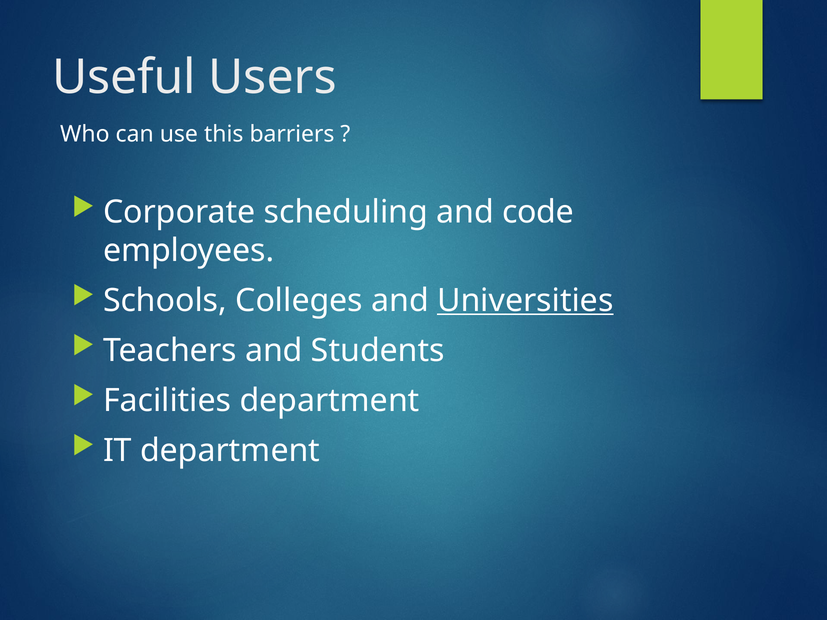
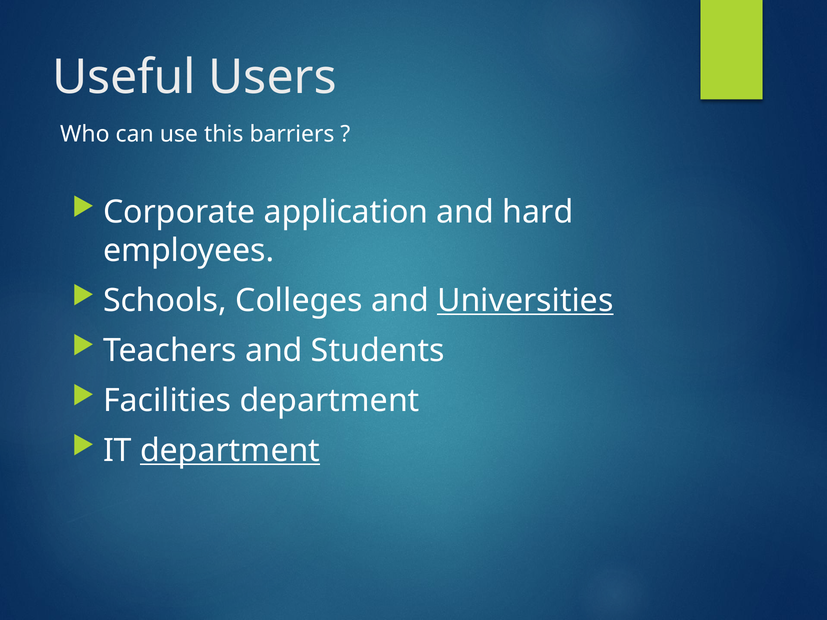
scheduling: scheduling -> application (346, 212)
code: code -> hard (538, 212)
department underline: none -> present (230, 451)
